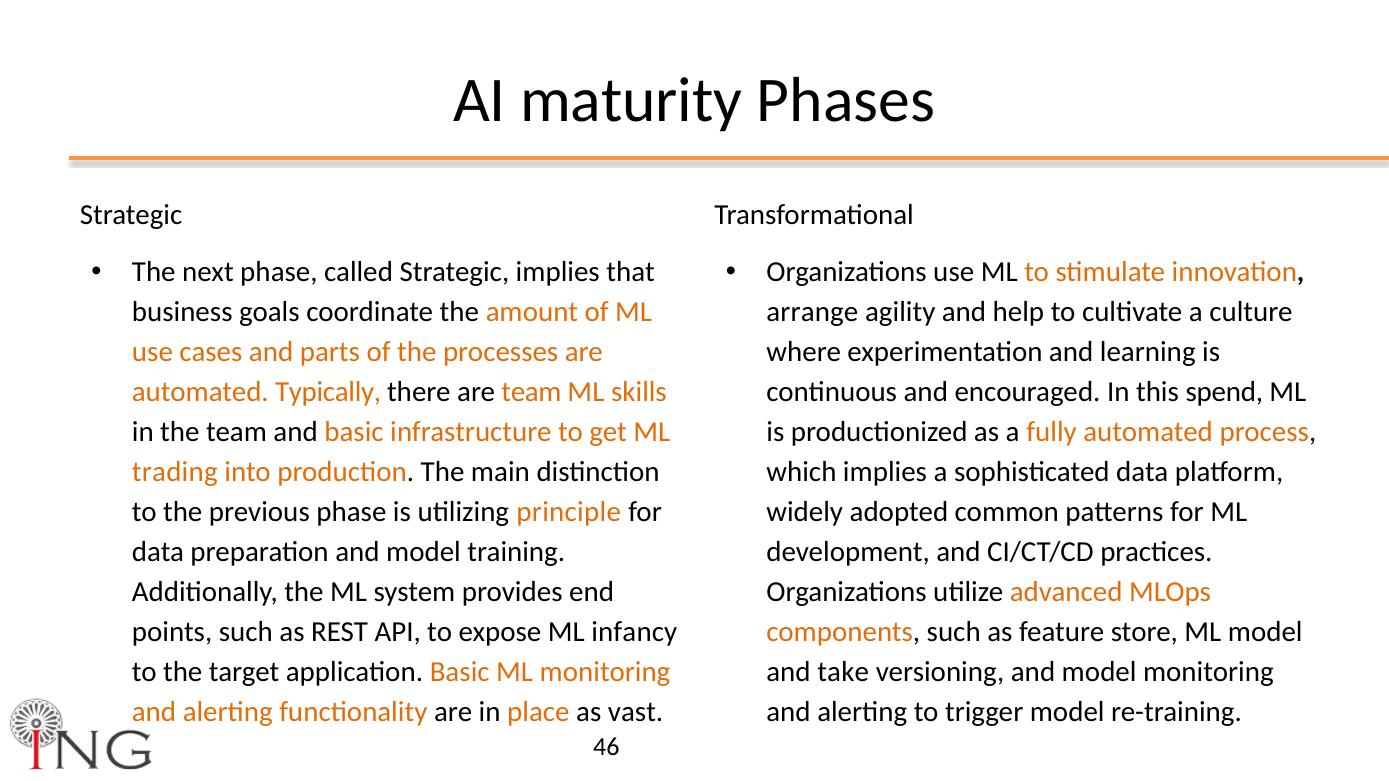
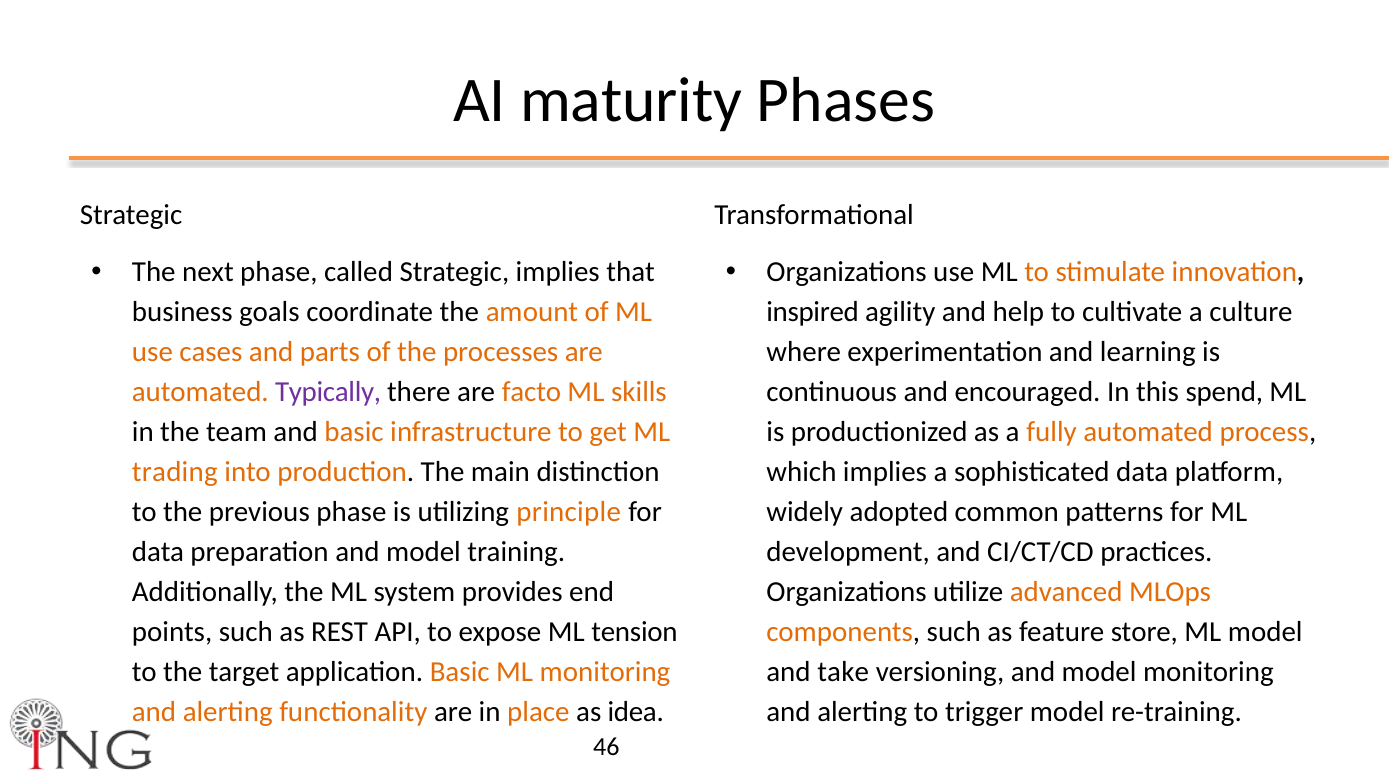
arrange: arrange -> inspired (813, 312)
Typically colour: orange -> purple (328, 392)
are team: team -> facto (531, 392)
infancy: infancy -> tension (635, 632)
vast: vast -> idea (636, 712)
